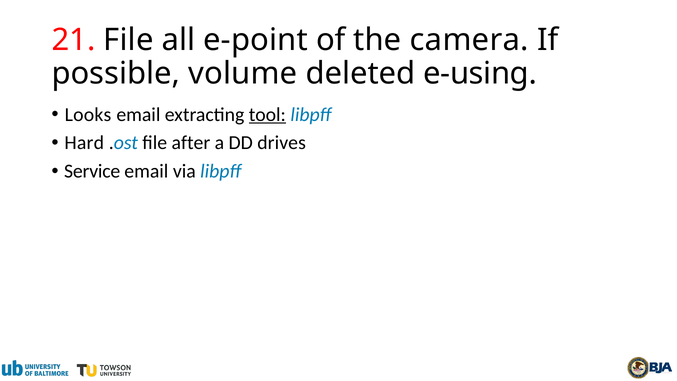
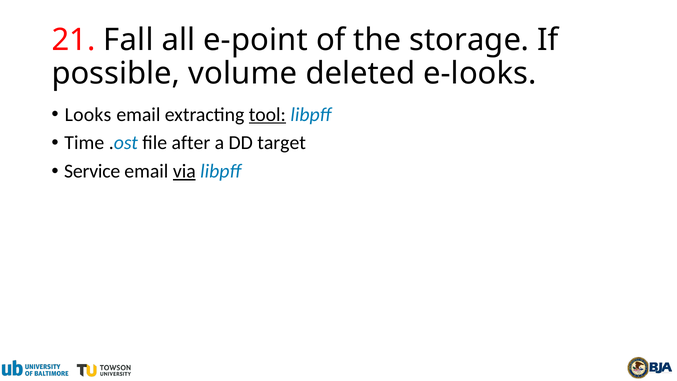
21 File: File -> Fall (129, 40)
camera: camera -> storage (469, 40)
e-using: e-using -> e-looks (480, 74)
Hard: Hard -> Time (84, 143)
drives: drives -> target (282, 143)
via underline: none -> present (184, 171)
